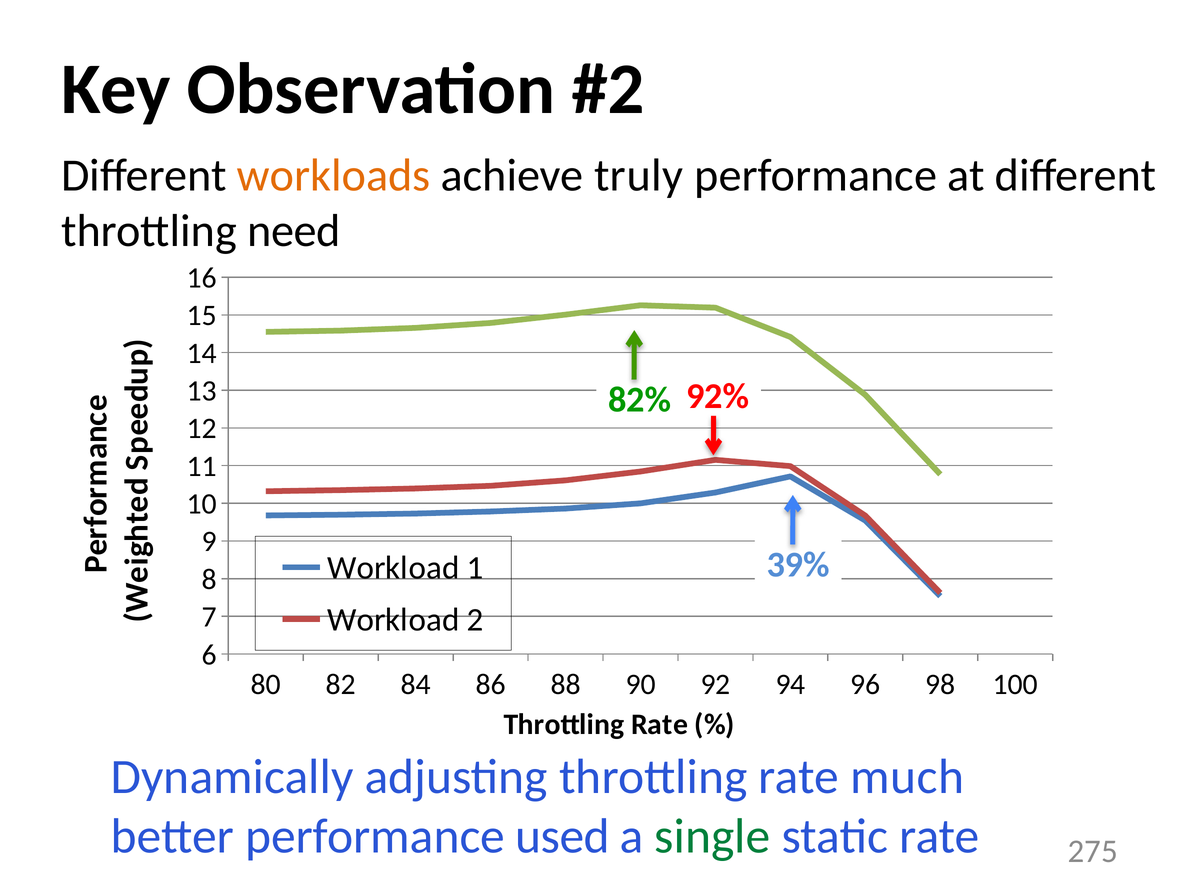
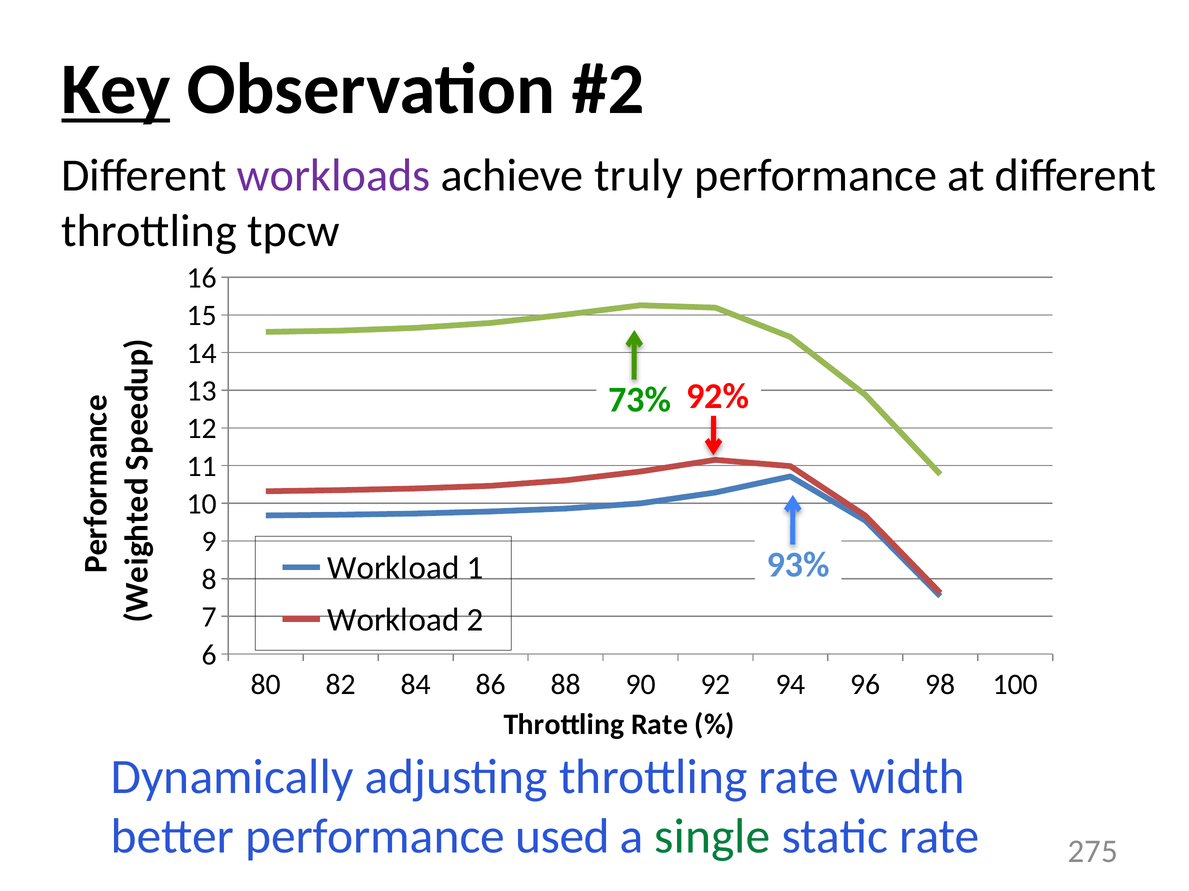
Key underline: none -> present (116, 89)
workloads colour: orange -> purple (334, 175)
need: need -> tpcw (294, 231)
82%: 82% -> 73% (640, 400)
39%: 39% -> 93% (798, 565)
much: much -> width (907, 778)
